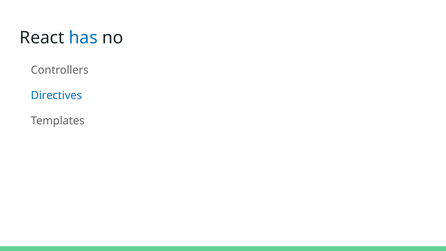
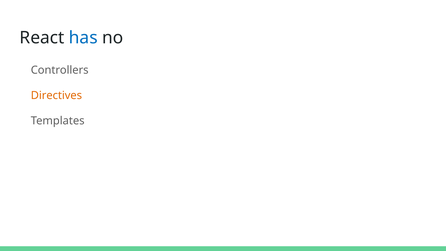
Directives colour: blue -> orange (56, 95)
